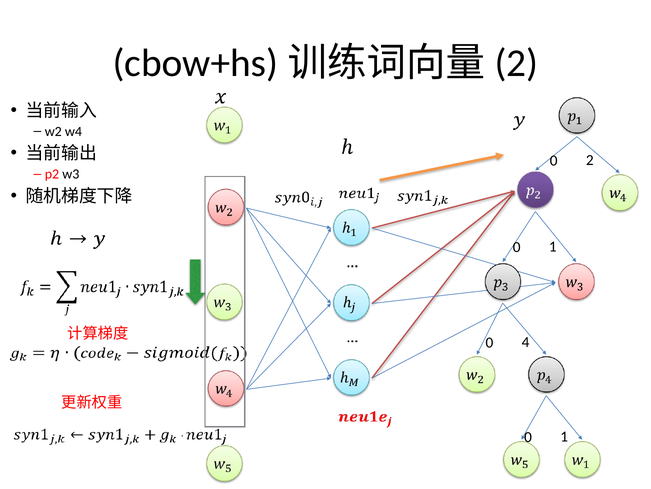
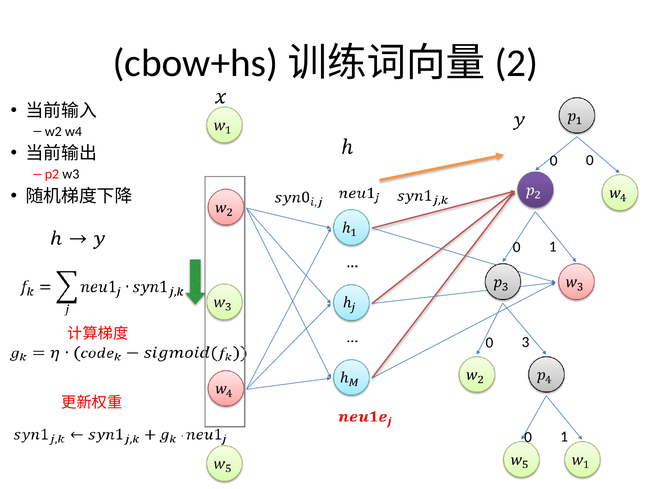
2: 2 -> 0 (590, 160)
4: 4 -> 3 (526, 342)
